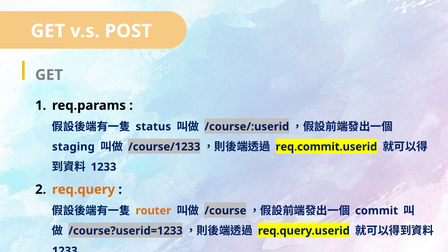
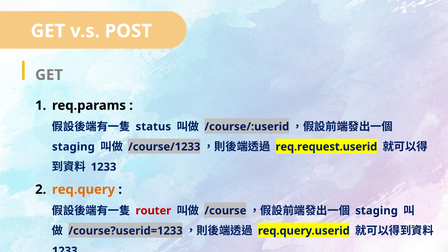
req.commit.userid: req.commit.userid -> req.request.userid (326, 147)
router colour: orange -> red (153, 211)
commit: commit -> staging (377, 211)
